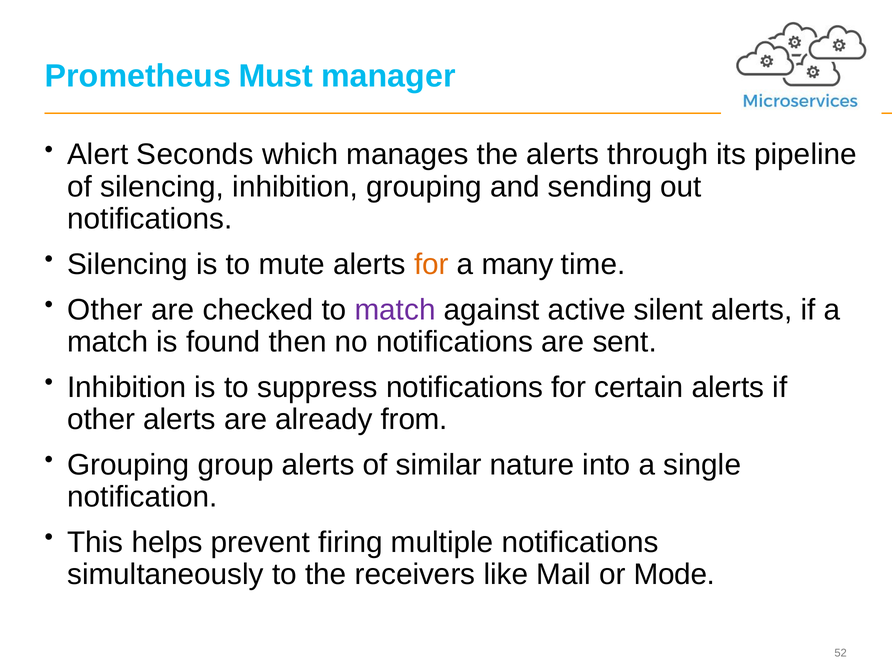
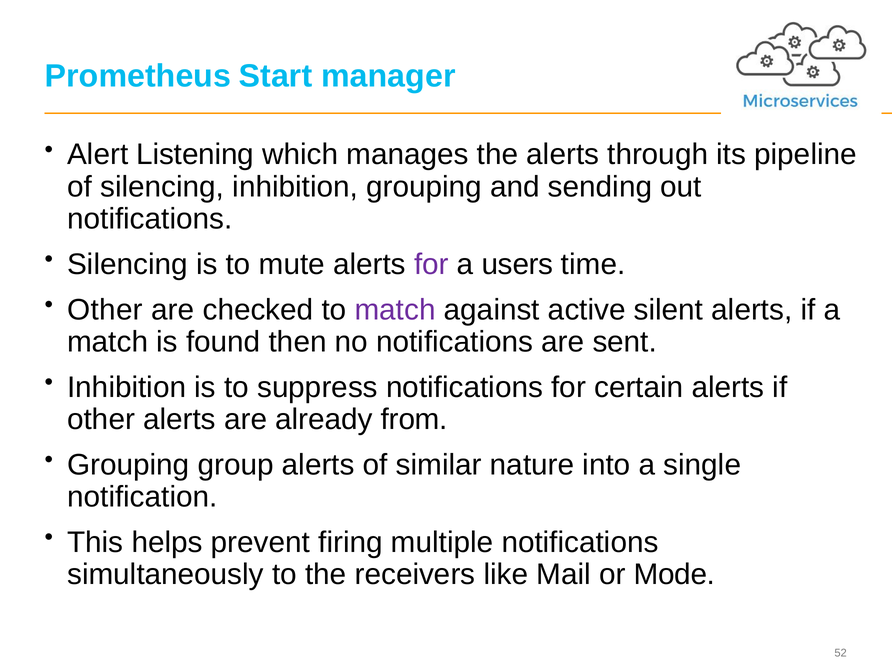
Must: Must -> Start (276, 76)
Seconds: Seconds -> Listening (195, 155)
for colour: orange -> purple (431, 264)
many: many -> users (517, 264)
